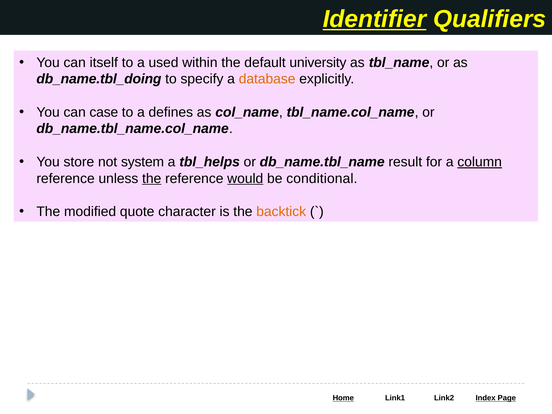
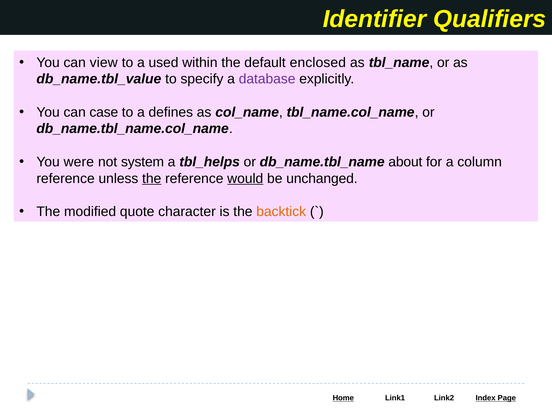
Identifier underline: present -> none (374, 19)
itself: itself -> view (104, 63)
university: university -> enclosed (318, 63)
db_name.tbl_doing: db_name.tbl_doing -> db_name.tbl_value (99, 79)
database colour: orange -> purple (267, 79)
store: store -> were (79, 162)
result: result -> about (405, 162)
column underline: present -> none (480, 162)
conditional: conditional -> unchanged (322, 178)
